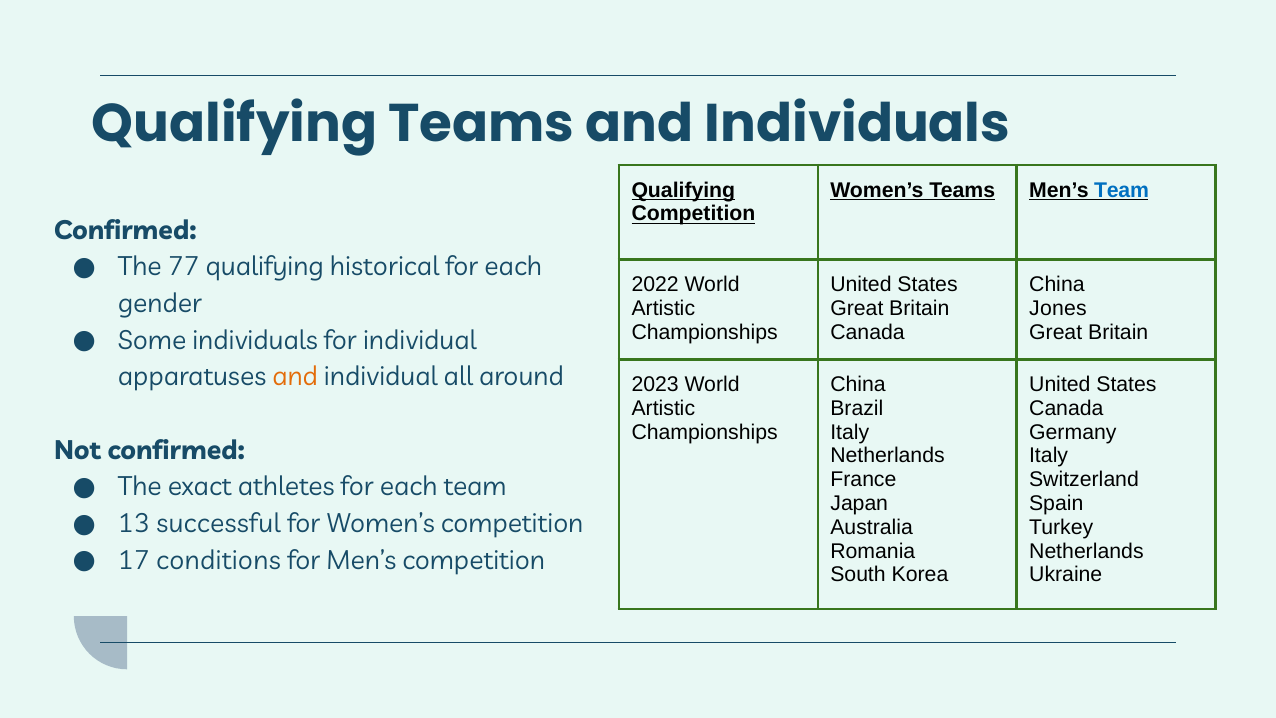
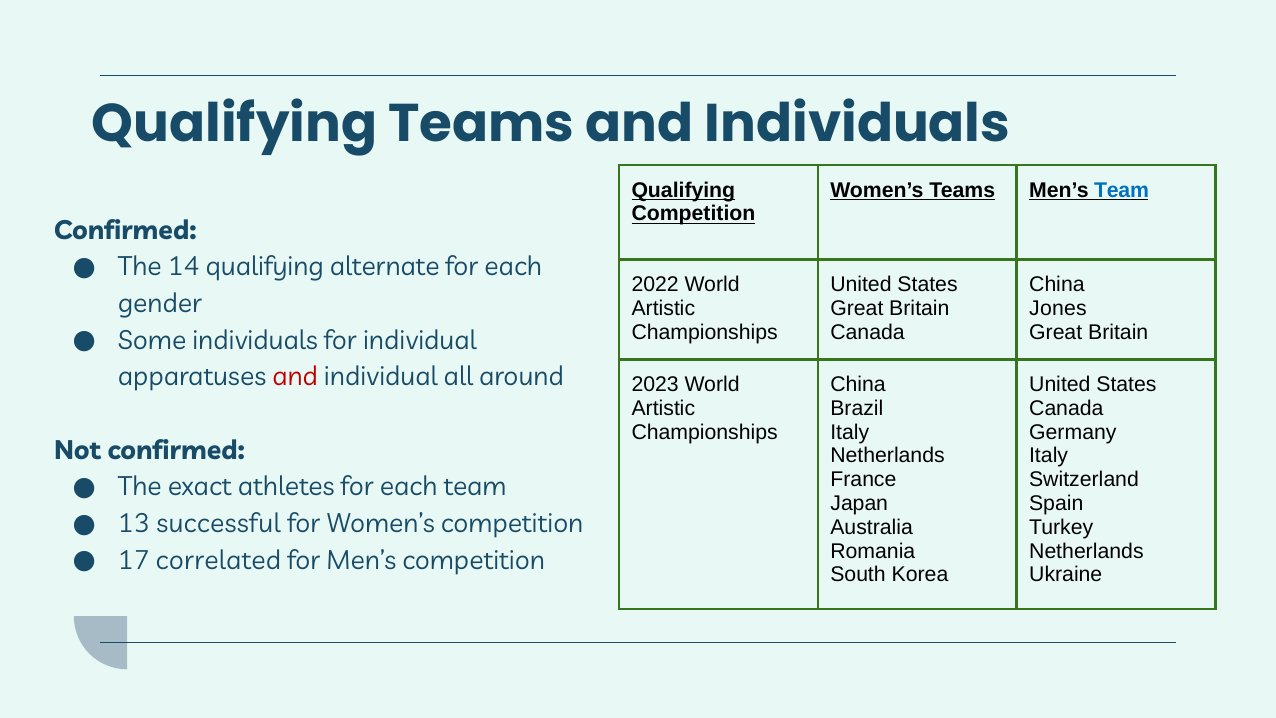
77: 77 -> 14 (184, 267)
historical: historical -> alternate (385, 267)
and colour: orange -> red (295, 377)
conditions: conditions -> correlated (218, 560)
